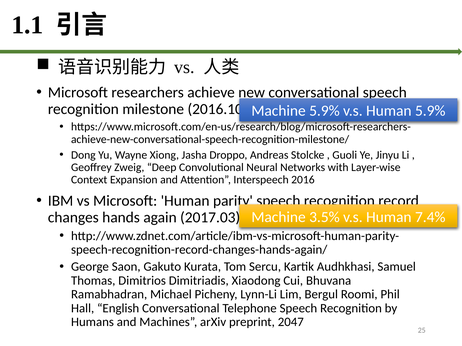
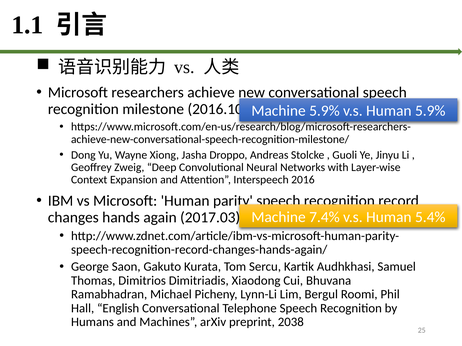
3.5%: 3.5% -> 7.4% (324, 217)
7.4%: 7.4% -> 5.4% (430, 217)
2047: 2047 -> 2038 (291, 322)
